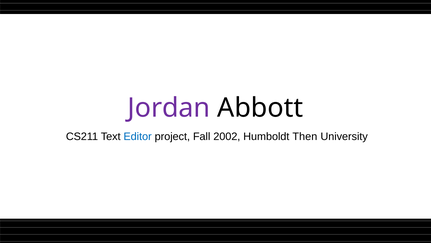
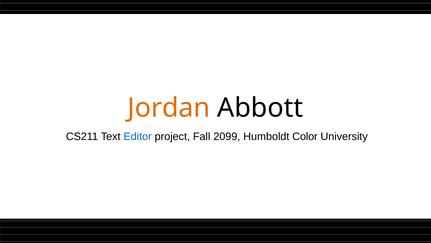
Jordan colour: purple -> orange (169, 108)
2002: 2002 -> 2099 (227, 136)
Then: Then -> Color (305, 136)
